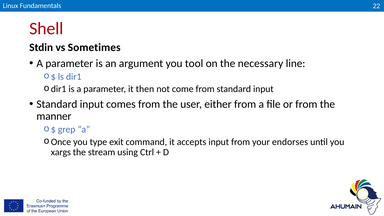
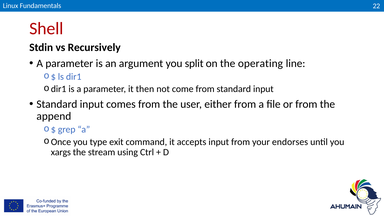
Sometimes: Sometimes -> Recursively (94, 47)
tool: tool -> split (194, 63)
necessary: necessary -> operating (260, 63)
manner: manner -> append (54, 116)
